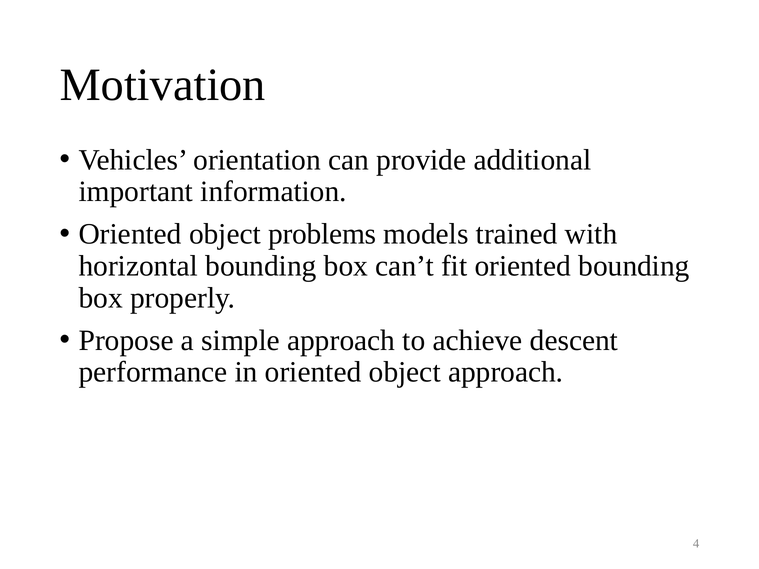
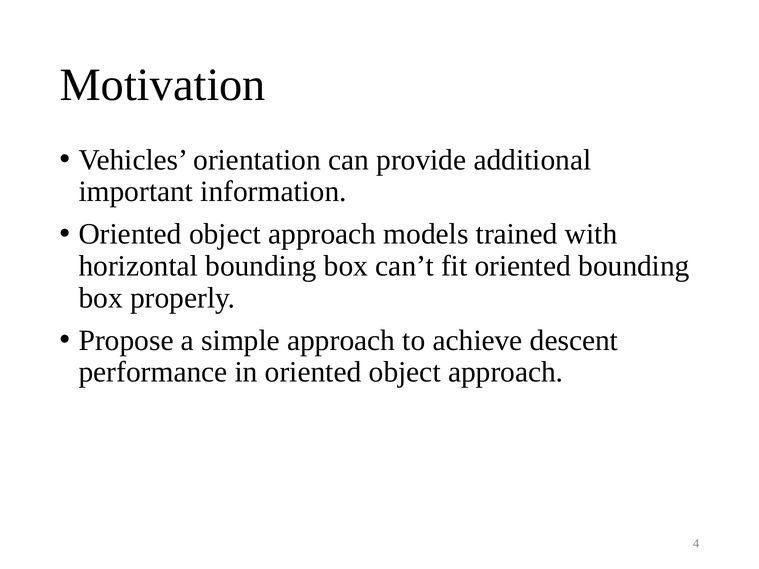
problems: problems -> approach (322, 234)
